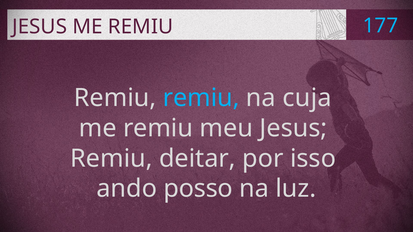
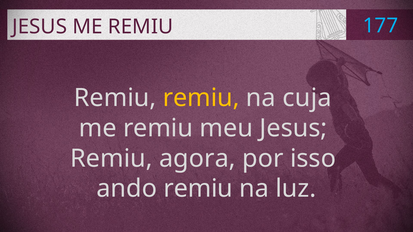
remiu colour: light blue -> yellow (201, 98)
deitar: deitar -> agora (197, 159)
ando posso: posso -> remiu (198, 189)
